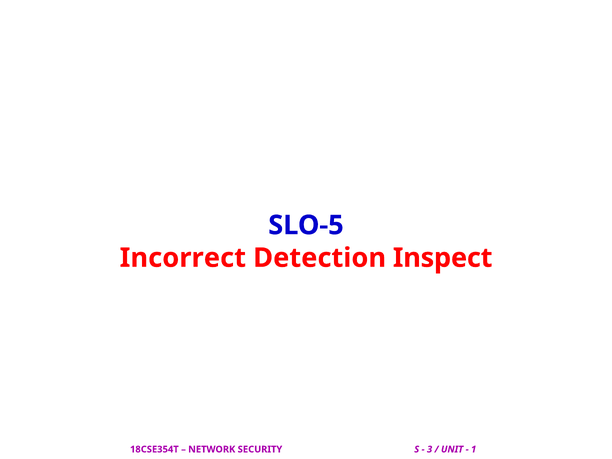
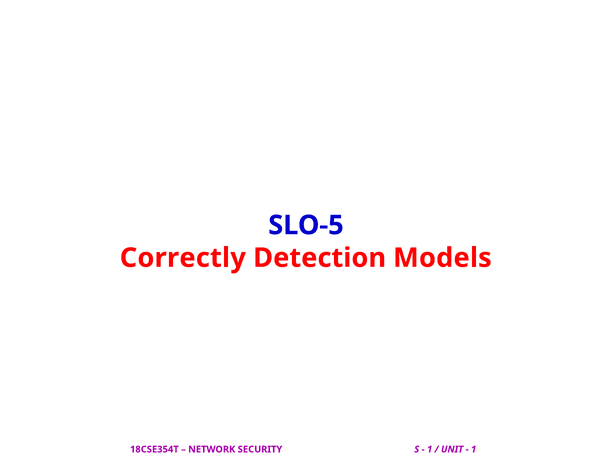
Incorrect: Incorrect -> Correctly (183, 258)
Inspect: Inspect -> Models (442, 258)
3: 3 -> 1 (430, 449)
